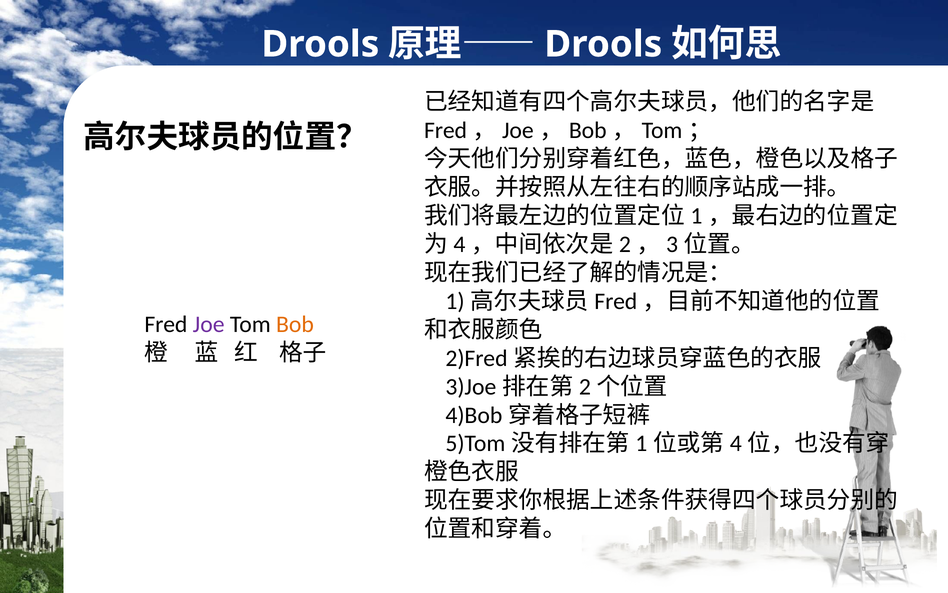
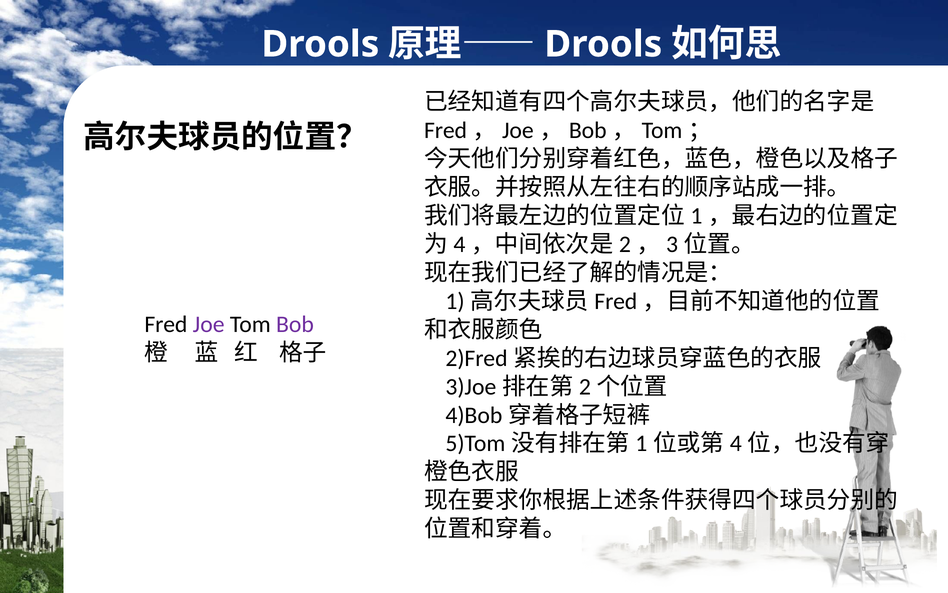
Bob colour: orange -> purple (295, 324)
